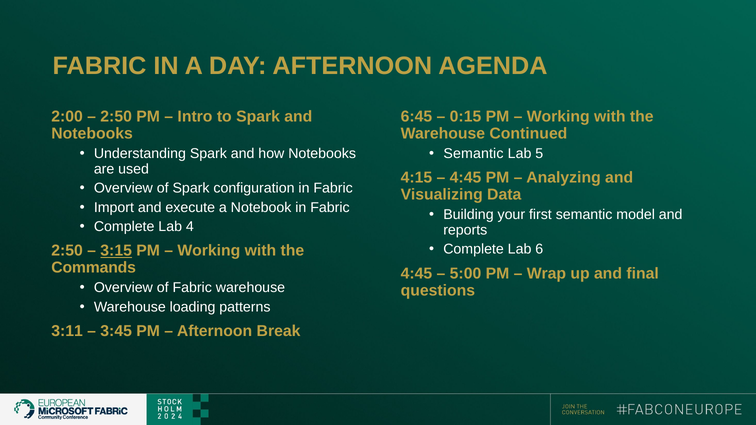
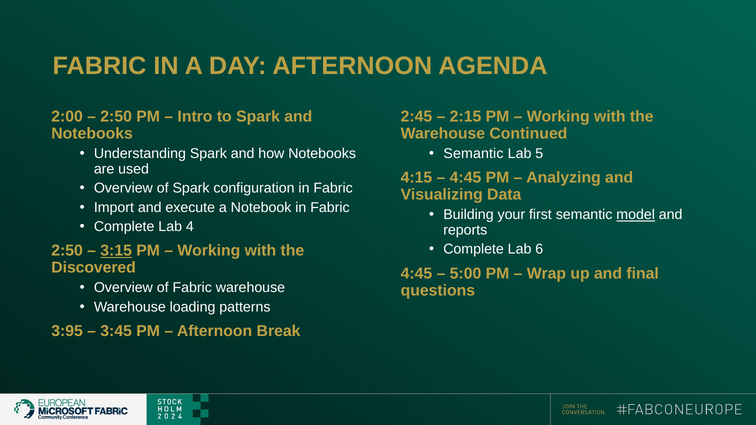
6:45: 6:45 -> 2:45 (416, 117)
0:15: 0:15 -> 2:15 (466, 117)
model underline: none -> present (636, 215)
Commands: Commands -> Discovered (94, 268)
3:11: 3:11 -> 3:95 (67, 331)
